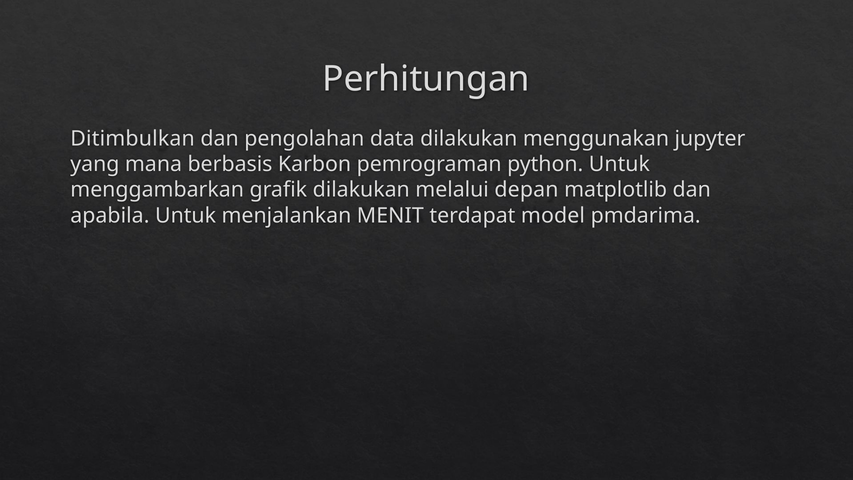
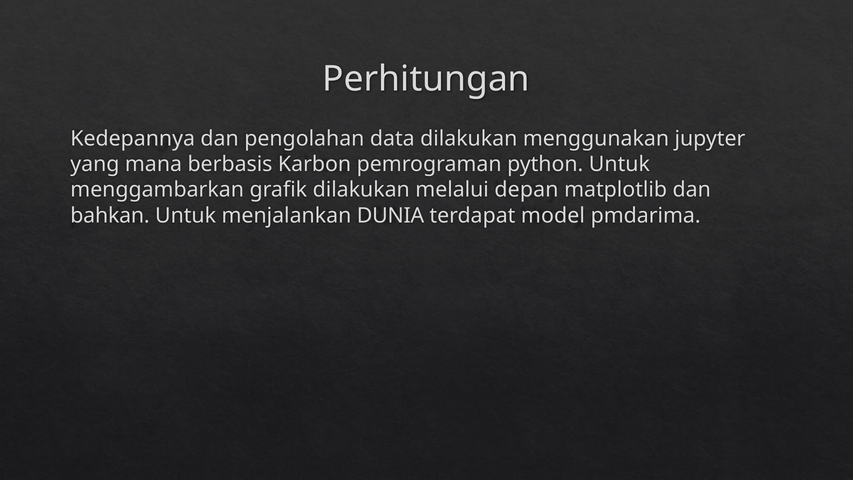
Ditimbulkan: Ditimbulkan -> Kedepannya (133, 139)
apabila: apabila -> bahkan (110, 215)
MENIT: MENIT -> DUNIA (390, 215)
